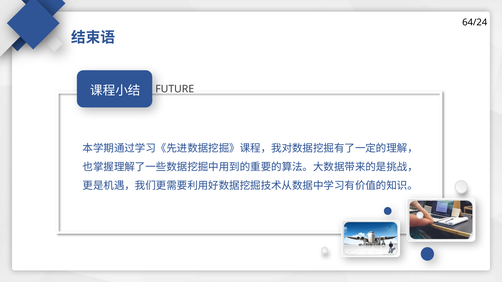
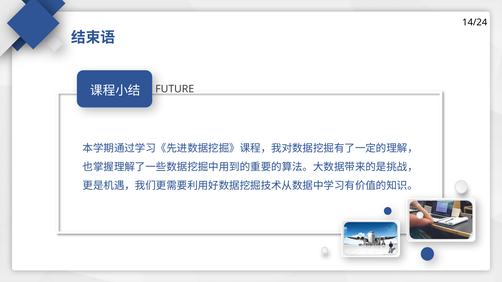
64/24: 64/24 -> 14/24 (475, 22)
